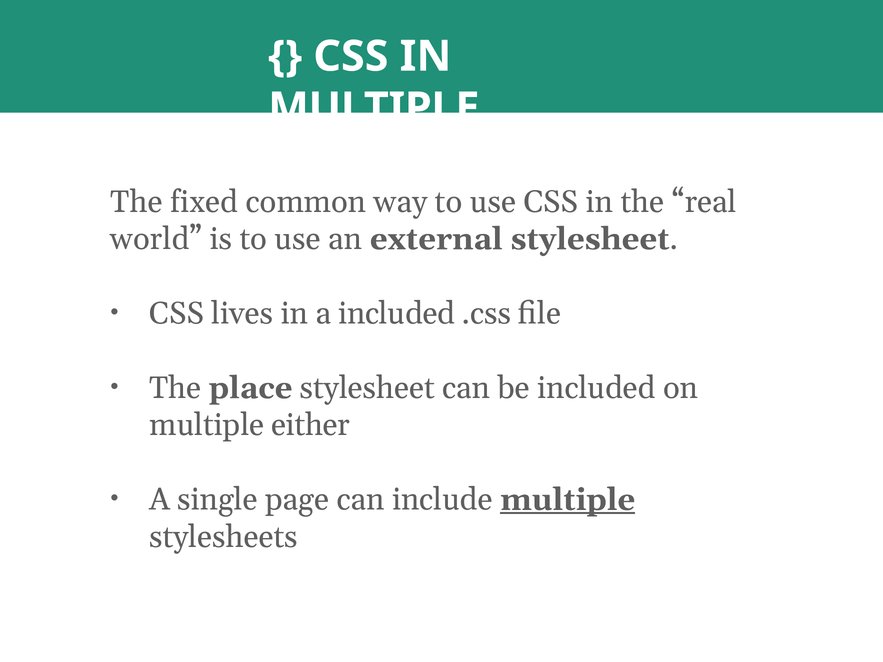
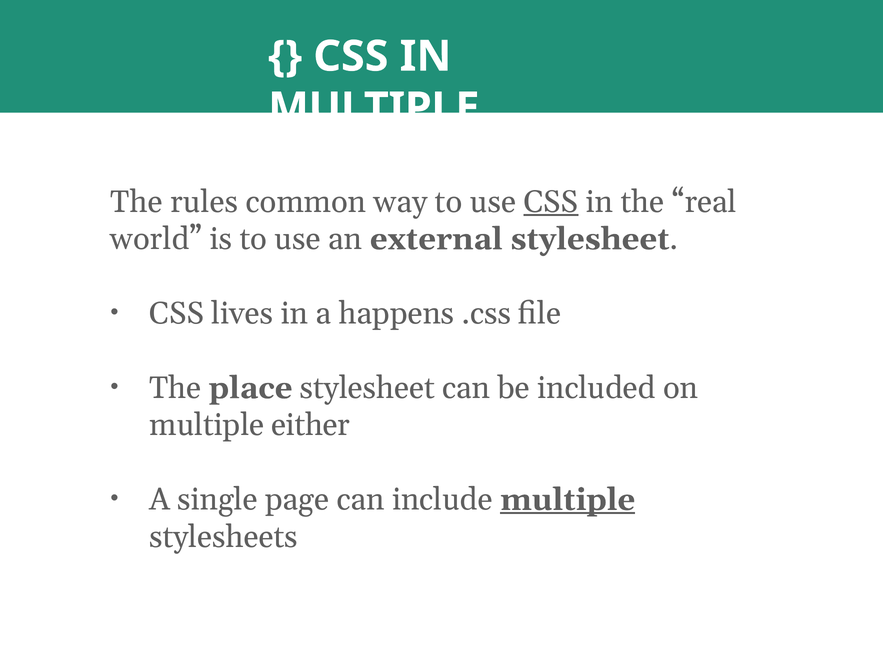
fixed: fixed -> rules (204, 202)
CSS underline: none -> present (551, 202)
a included: included -> happens (397, 314)
